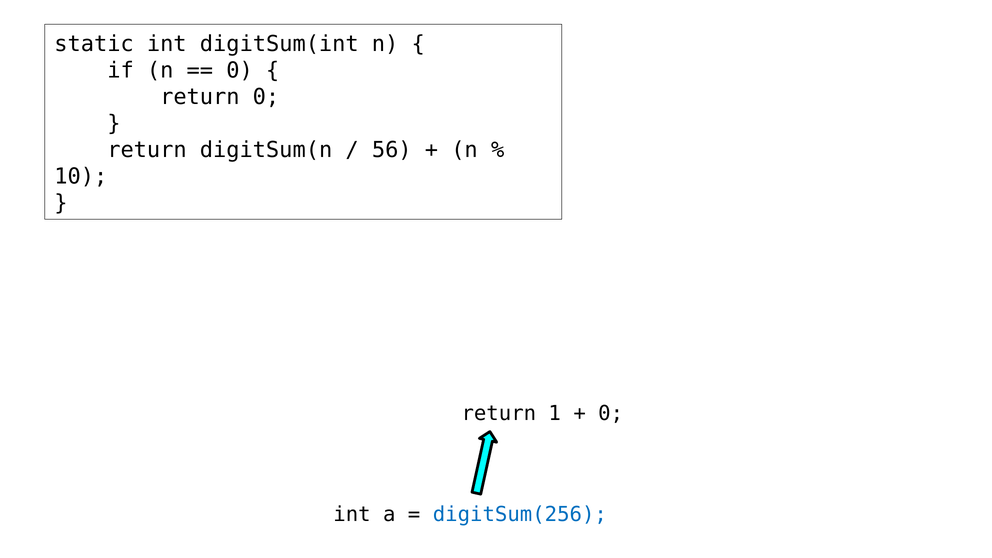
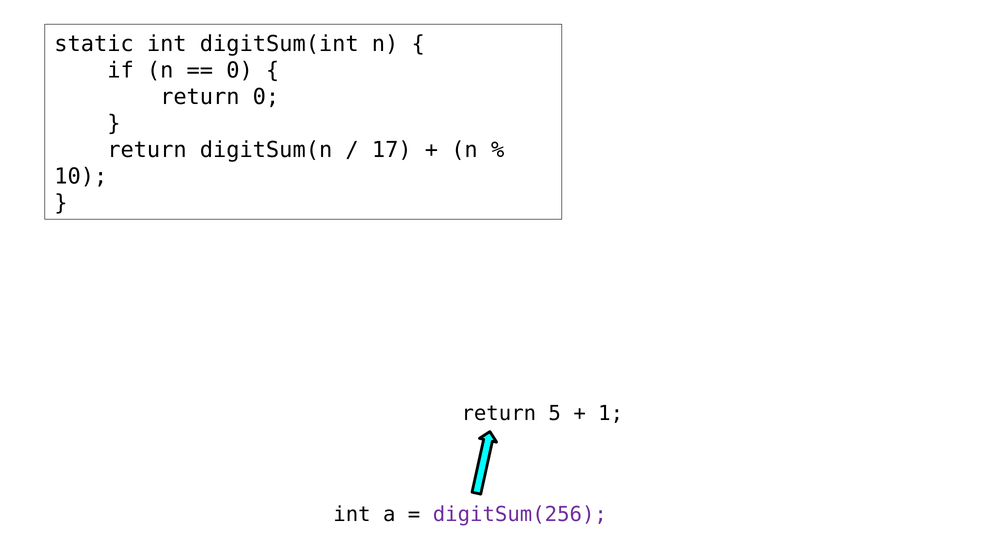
56: 56 -> 17 (392, 150)
1: 1 -> 5 (555, 413)
0: 0 -> 1 (611, 413)
digitSum(256 colour: blue -> purple (520, 515)
